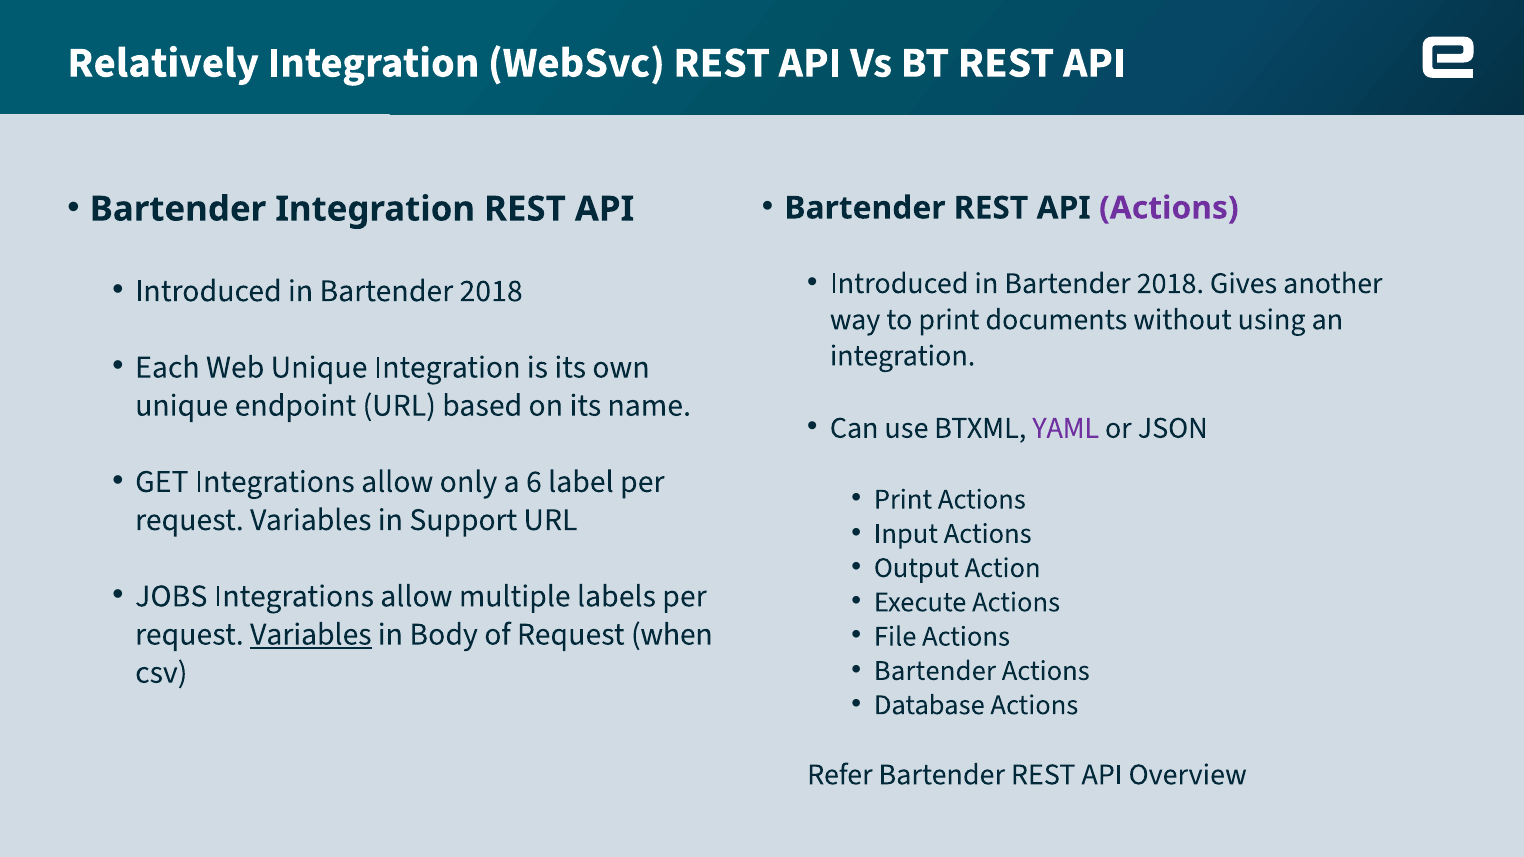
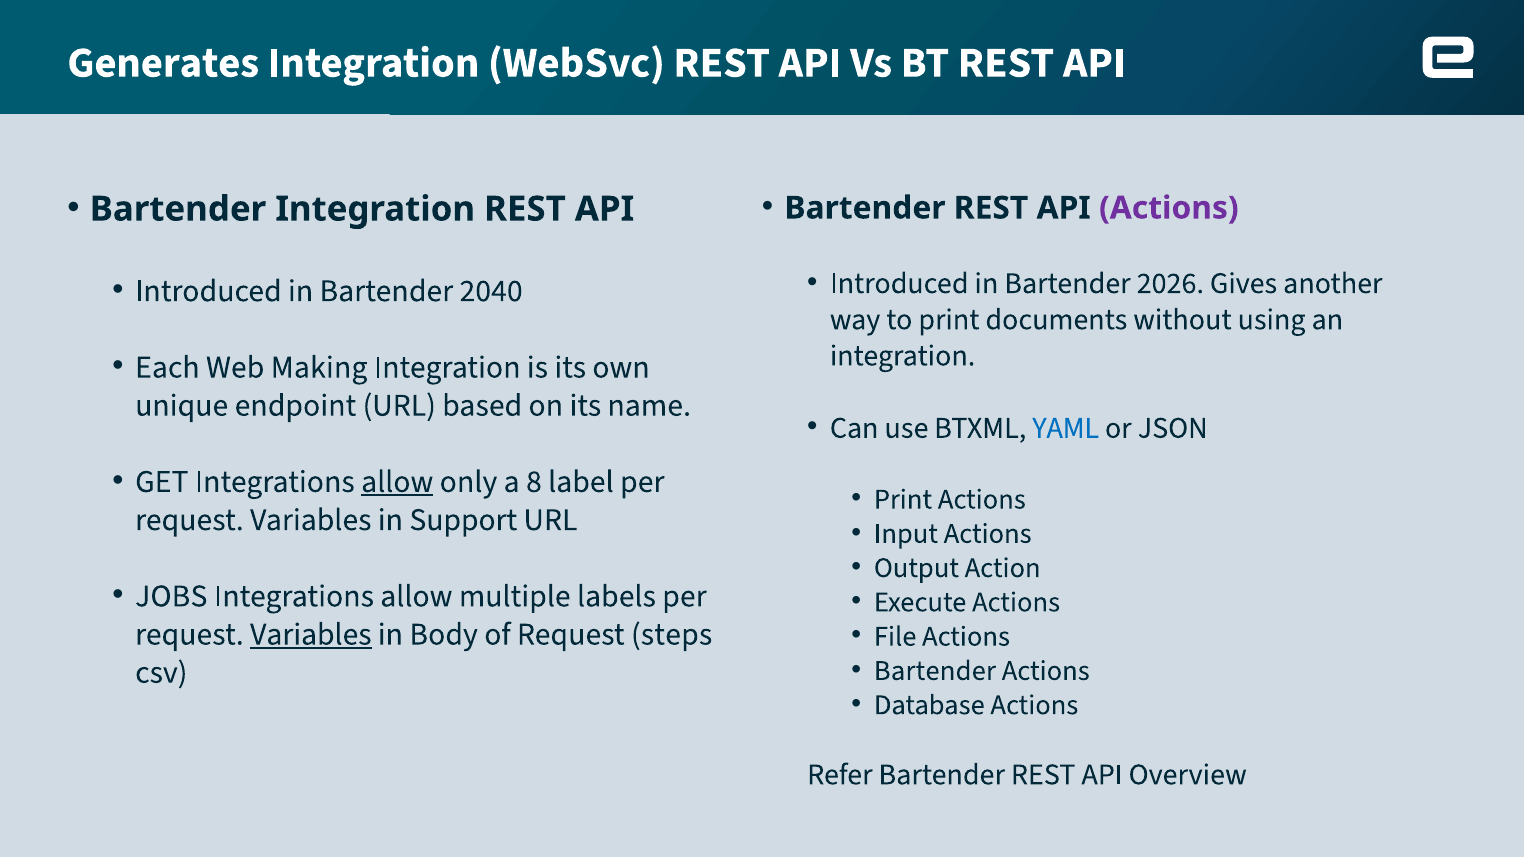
Relatively: Relatively -> Generates (163, 63)
2018: 2018 -> 2026 (1170, 283)
2018: 2018 -> 2040 (491, 291)
Web Unique: Unique -> Making (319, 367)
YAML colour: purple -> blue (1066, 428)
allow underline: none -> present (397, 482)
6: 6 -> 8 (534, 482)
when: when -> steps (672, 634)
